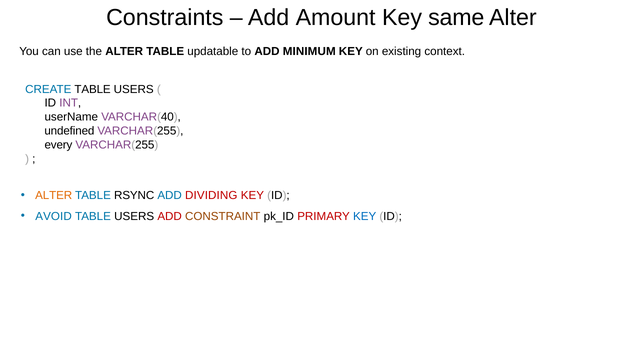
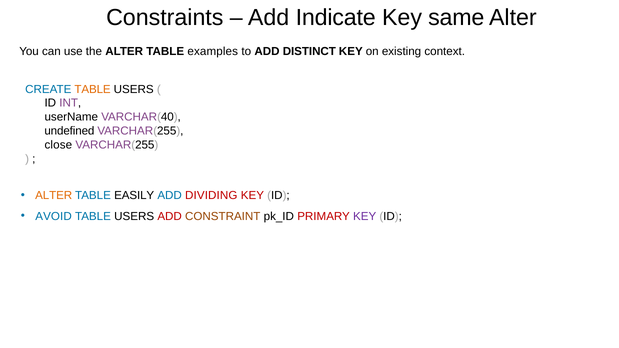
Amount: Amount -> Indicate (336, 18)
updatable: updatable -> examples (213, 52)
MINIMUM: MINIMUM -> DISTINCT (309, 52)
TABLE colour: black -> orange (93, 89)
every: every -> close (58, 145)
RSYNC: RSYNC -> EASILY (134, 196)
KEY colour: blue -> purple (365, 216)
